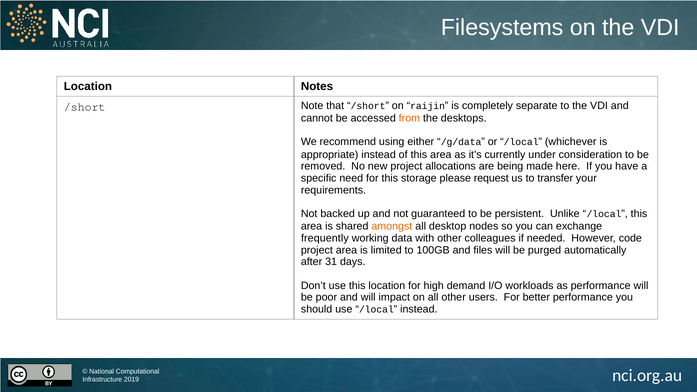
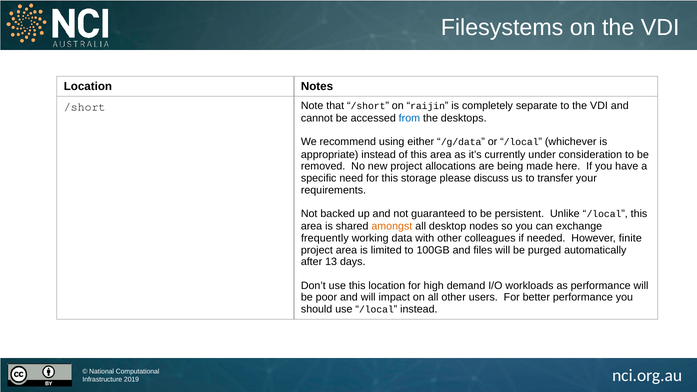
from colour: orange -> blue (409, 118)
request: request -> discuss (491, 178)
code: code -> finite (630, 238)
31: 31 -> 13 (331, 262)
